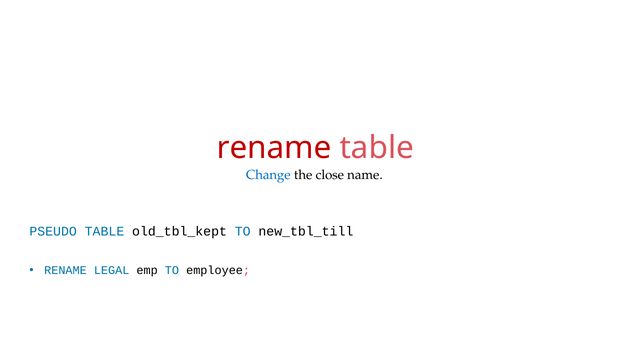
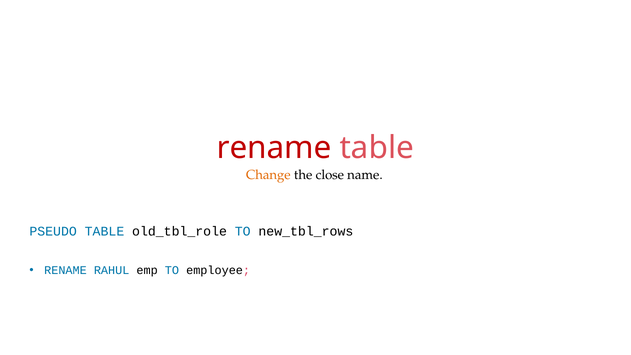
Change colour: blue -> orange (268, 175)
old_tbl_kept: old_tbl_kept -> old_tbl_role (180, 231)
new_tbl_till: new_tbl_till -> new_tbl_rows (306, 231)
LEGAL: LEGAL -> RAHUL (112, 270)
